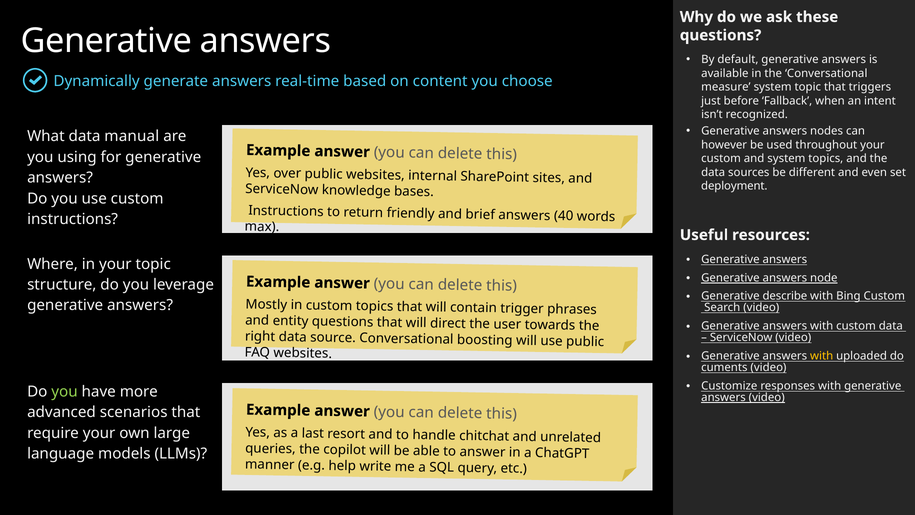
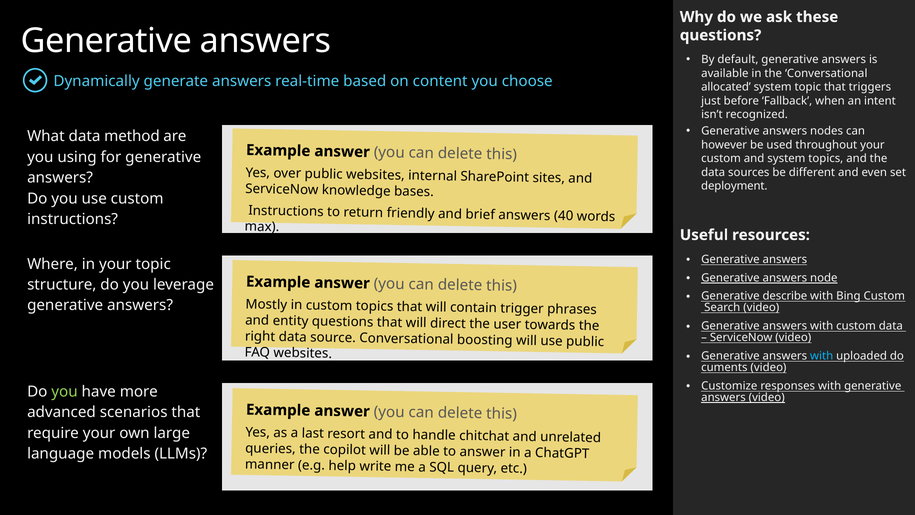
measure: measure -> allocated (726, 87)
manual: manual -> method (132, 136)
with colour: yellow -> light blue (822, 356)
